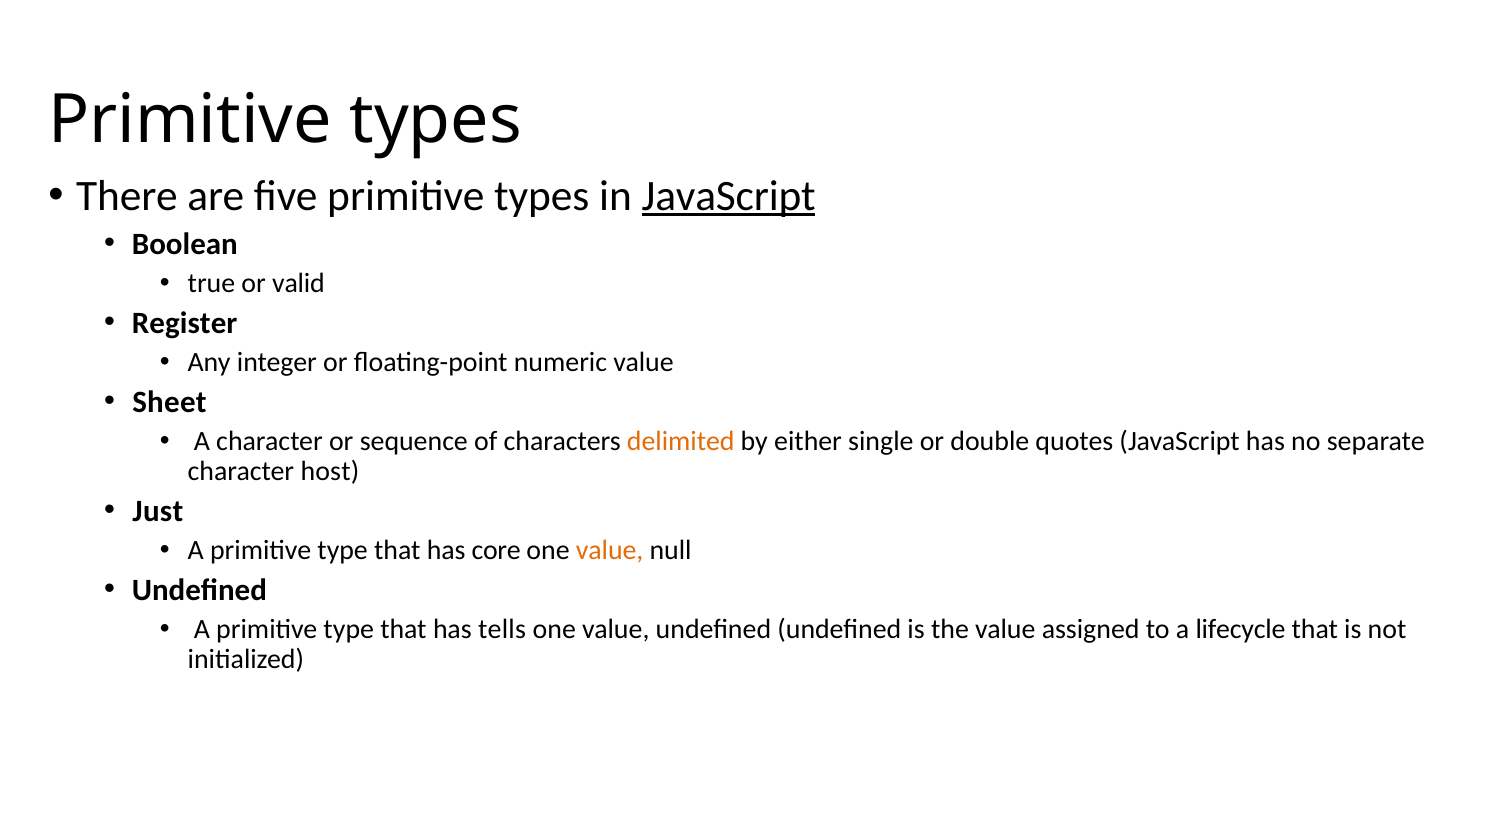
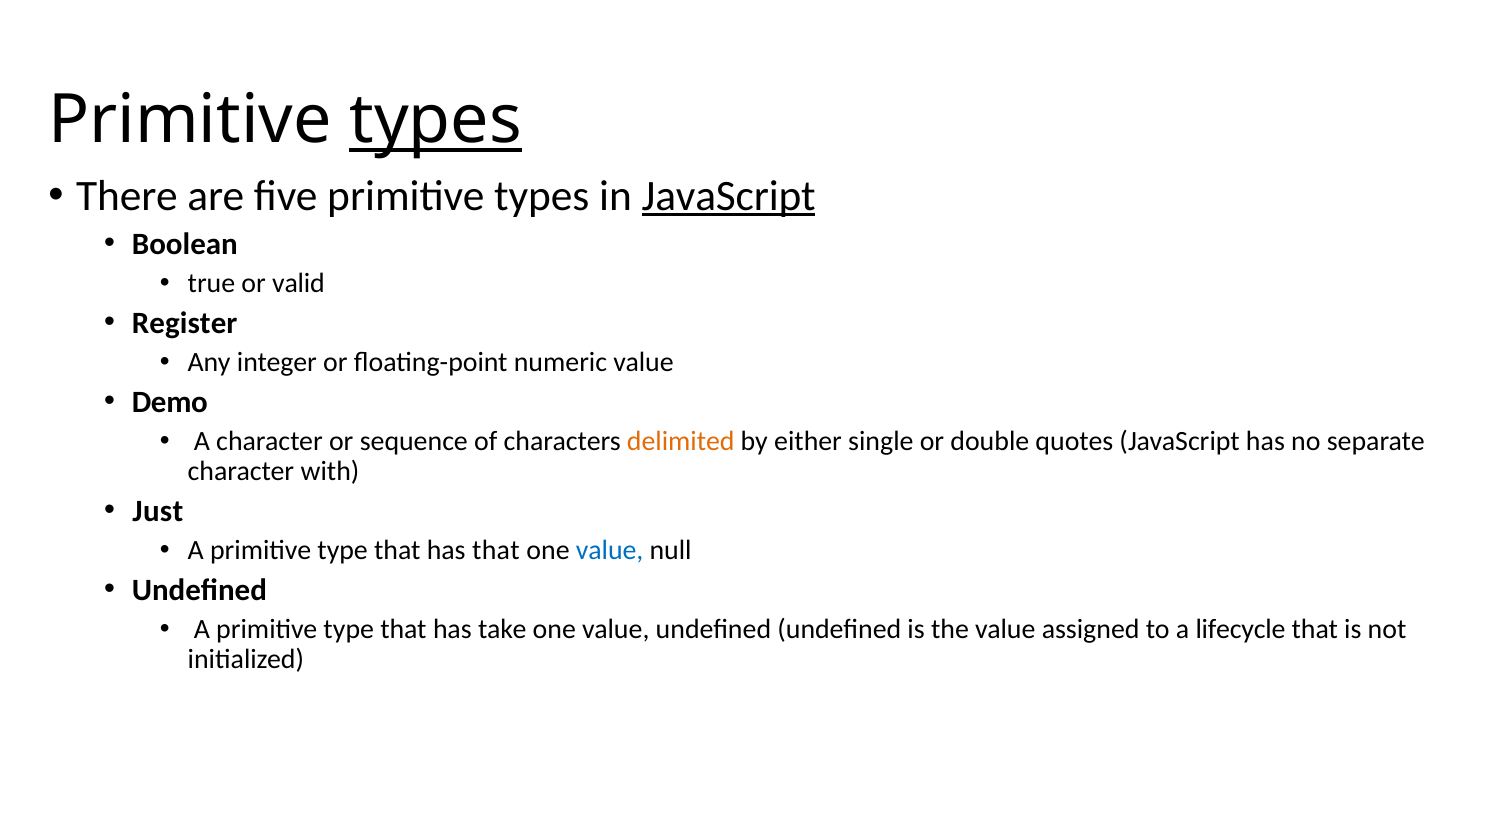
types underline: none -> present (436, 120)
Sheet: Sheet -> Demo (170, 402)
host: host -> with (330, 472)
has core: core -> that (496, 551)
value colour: orange -> blue (610, 551)
tells: tells -> take (502, 630)
